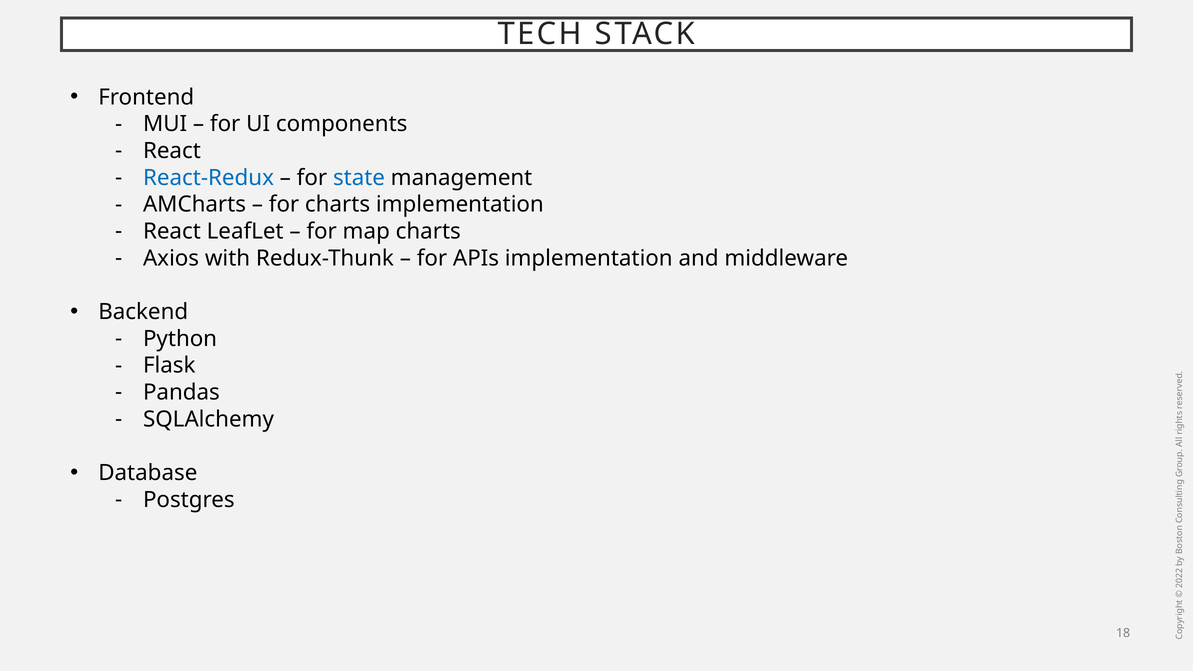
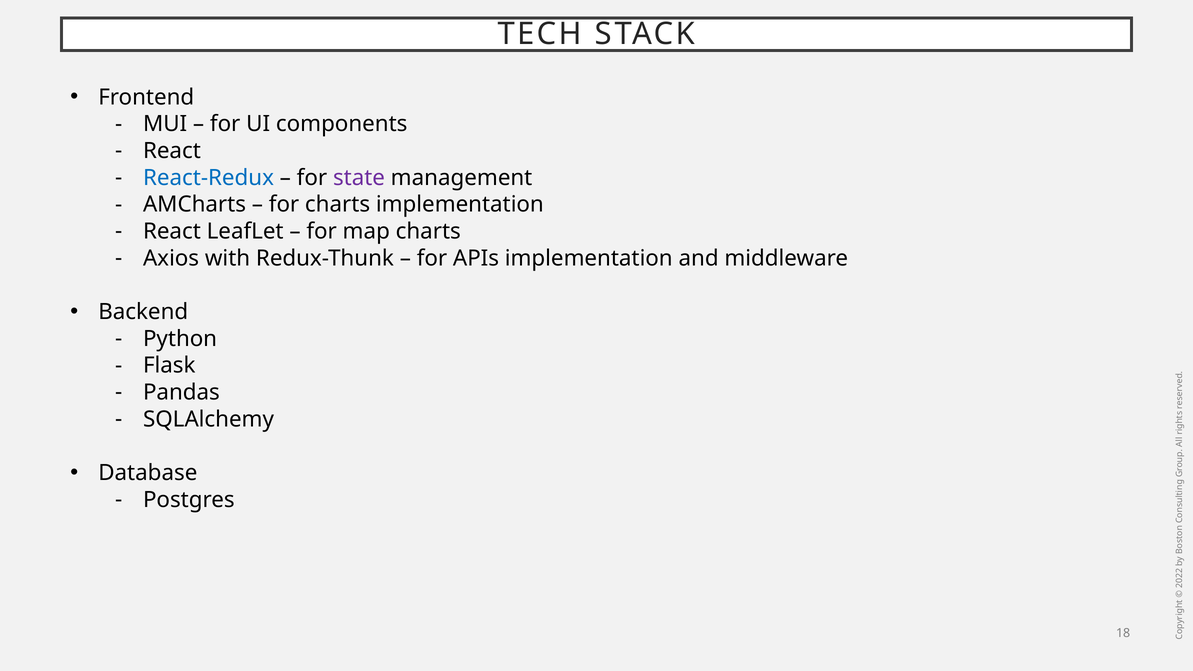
state colour: blue -> purple (359, 178)
